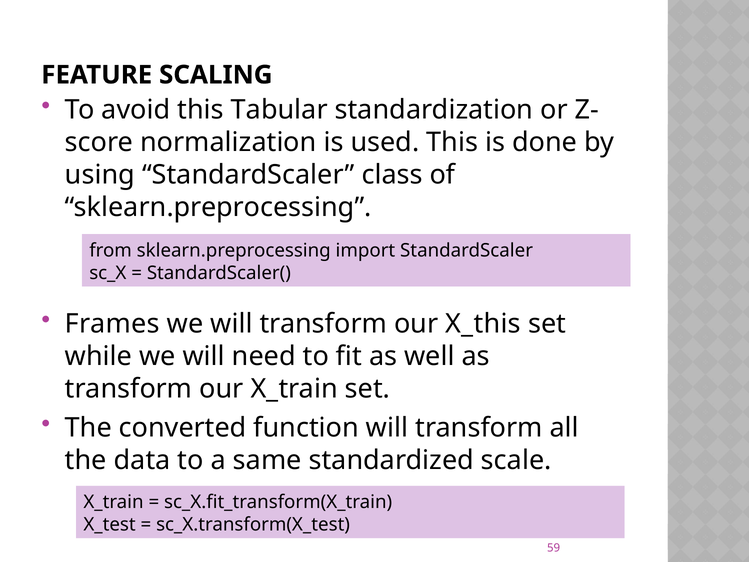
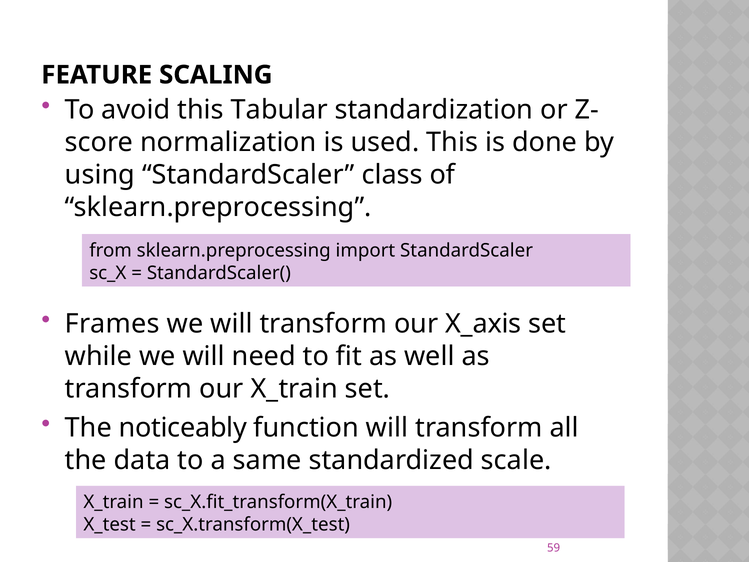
X_this: X_this -> X_axis (483, 324)
converted: converted -> noticeably (183, 427)
